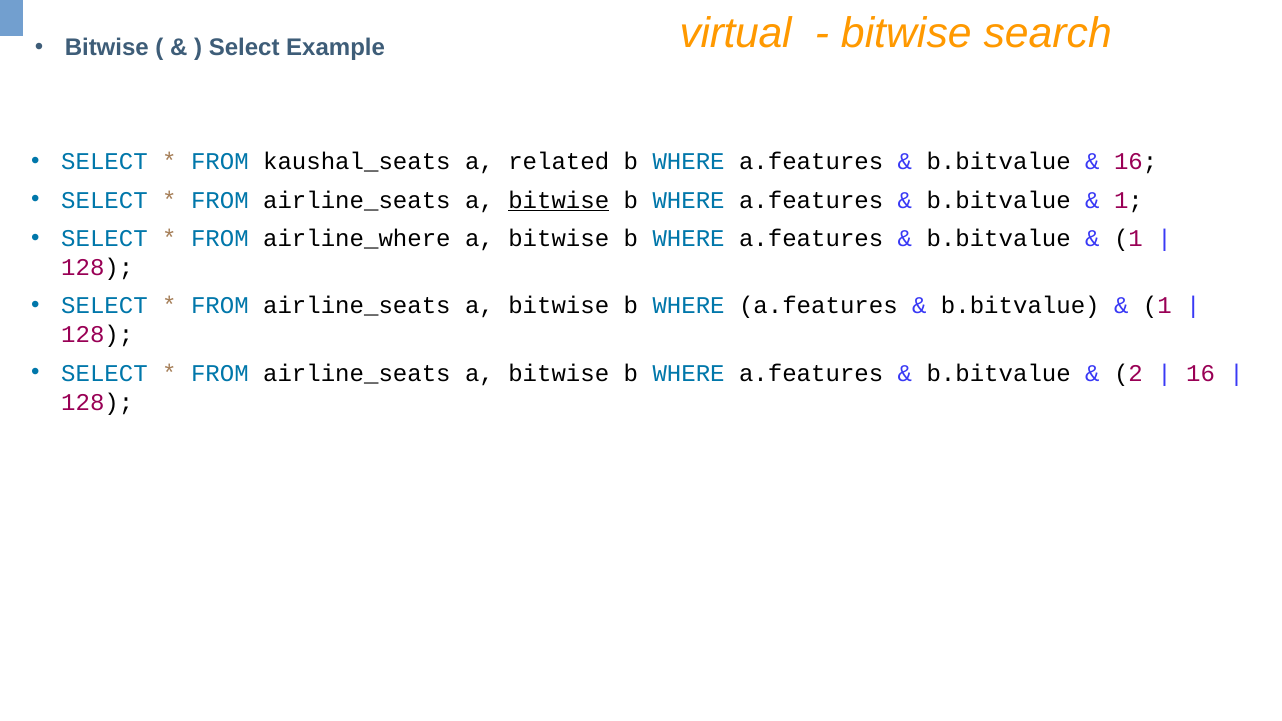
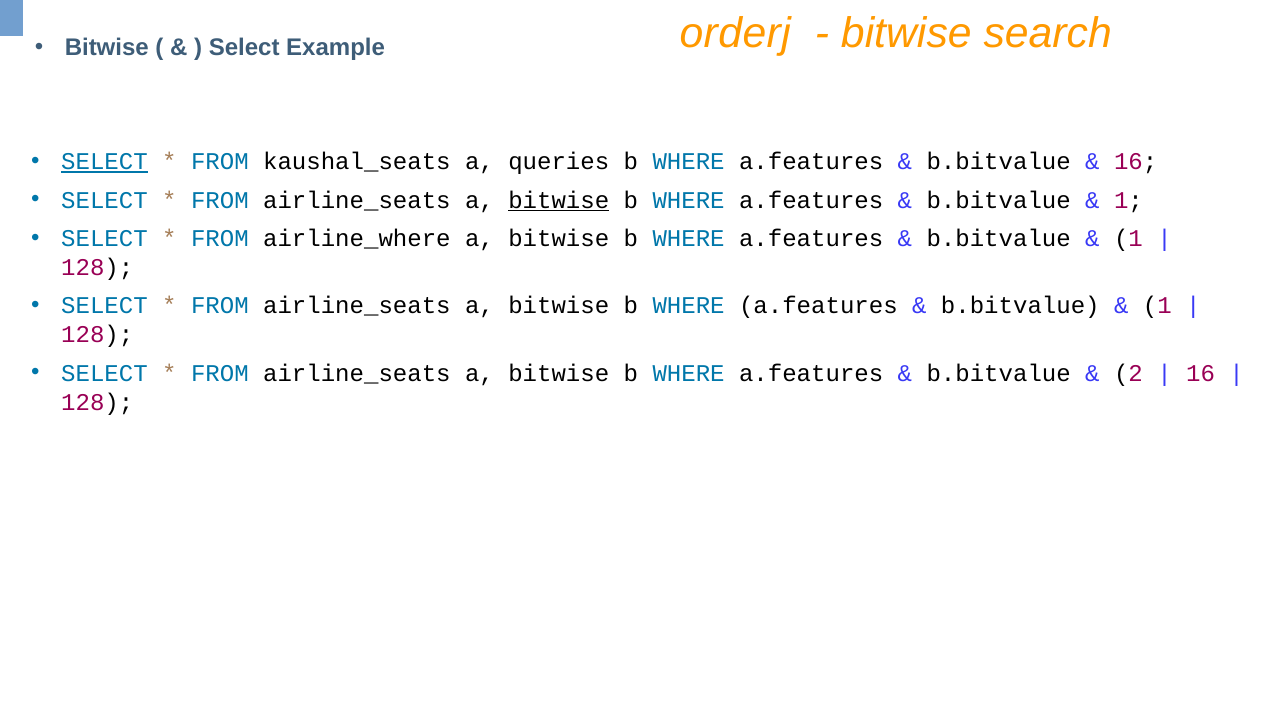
virtual: virtual -> orderj (735, 33)
SELECT underline: none -> present (104, 162)
related: related -> queries (559, 162)
